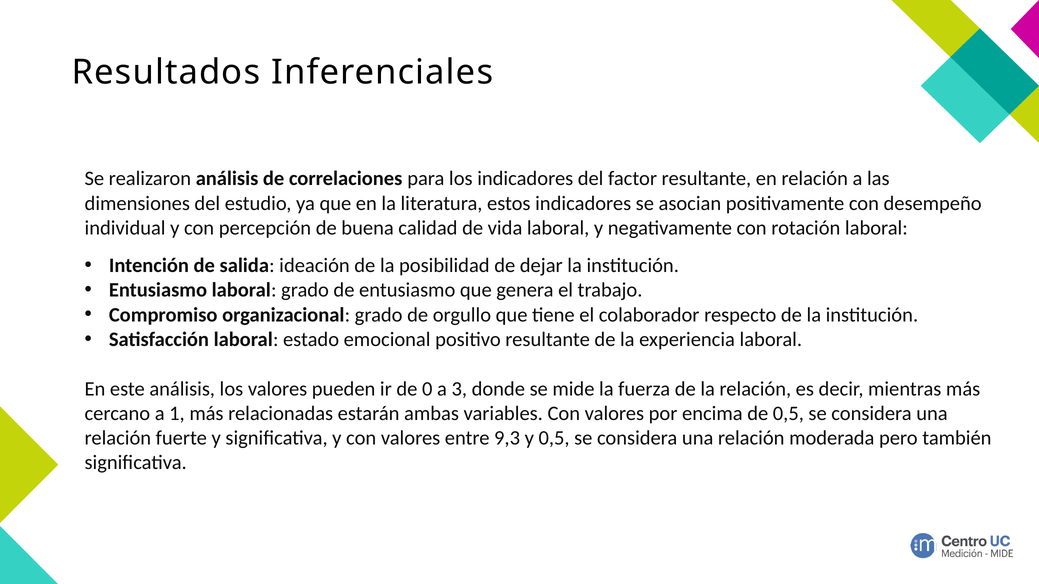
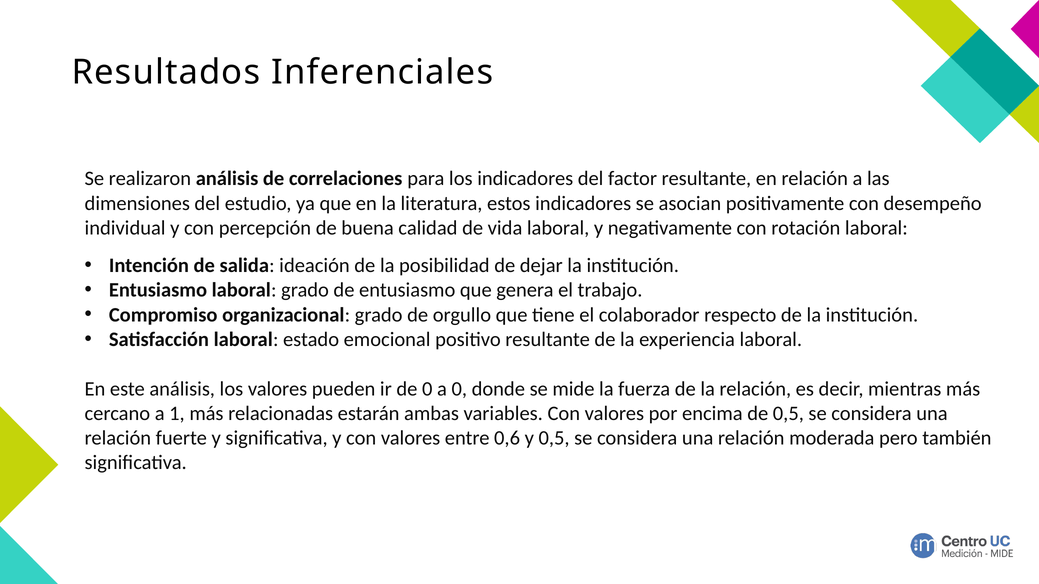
a 3: 3 -> 0 (459, 389)
9,3: 9,3 -> 0,6 (507, 438)
